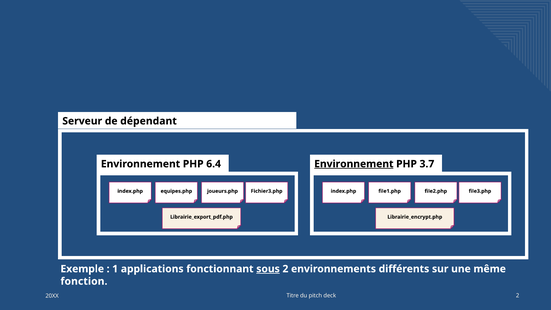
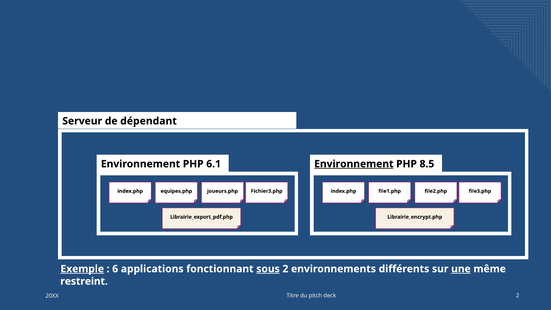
6.4: 6.4 -> 6.1 (214, 164)
3.7: 3.7 -> 8.5 (427, 164)
Exemple underline: none -> present (82, 269)
1: 1 -> 6 (115, 269)
une underline: none -> present (461, 269)
fonction: fonction -> restreint (84, 281)
